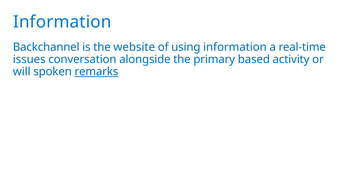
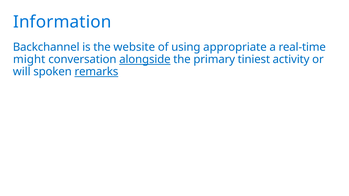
using information: information -> appropriate (235, 47)
issues: issues -> might (29, 59)
alongside underline: none -> present (145, 59)
based: based -> tiniest (254, 59)
